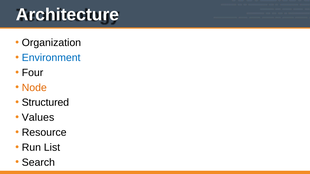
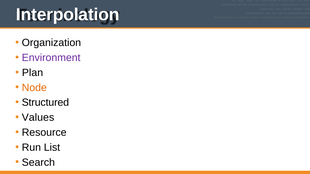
Architecture: Architecture -> Interpolation (68, 15)
Environment colour: blue -> purple (51, 58)
Four: Four -> Plan (32, 73)
